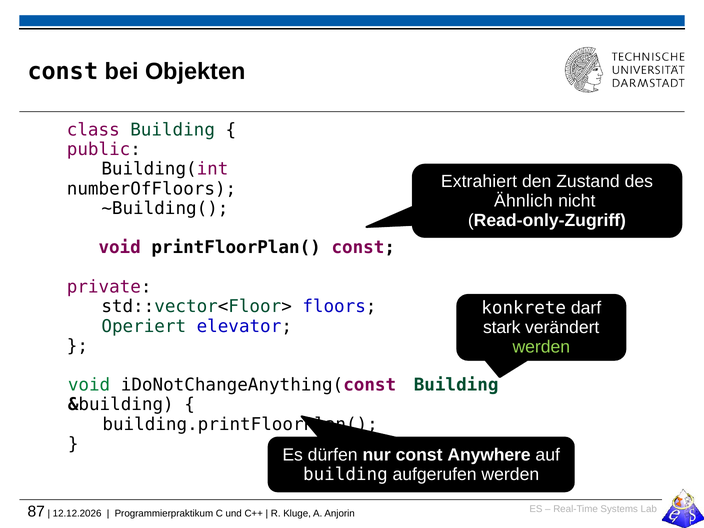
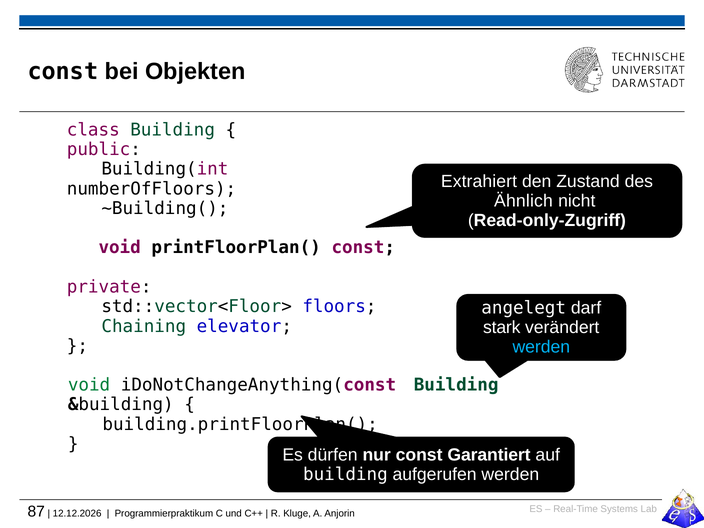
konkrete: konkrete -> angelegt (524, 308)
Operiert: Operiert -> Chaining (144, 326)
werden colour: light green -> light blue (541, 347)
Anywhere: Anywhere -> Garantiert (489, 455)
